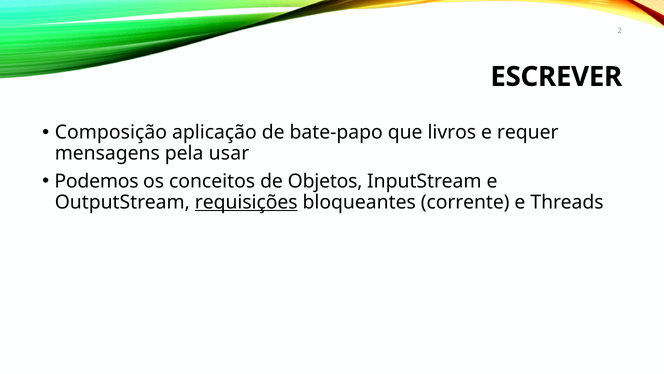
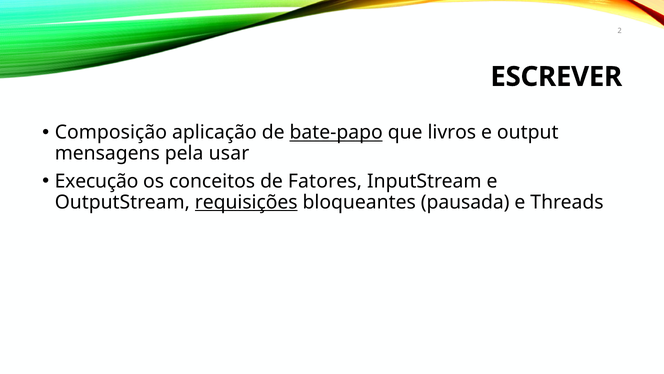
bate-papo underline: none -> present (336, 132)
requer: requer -> output (528, 132)
Podemos: Podemos -> Execução (97, 181)
Objetos: Objetos -> Fatores (325, 181)
corrente: corrente -> pausada (465, 202)
